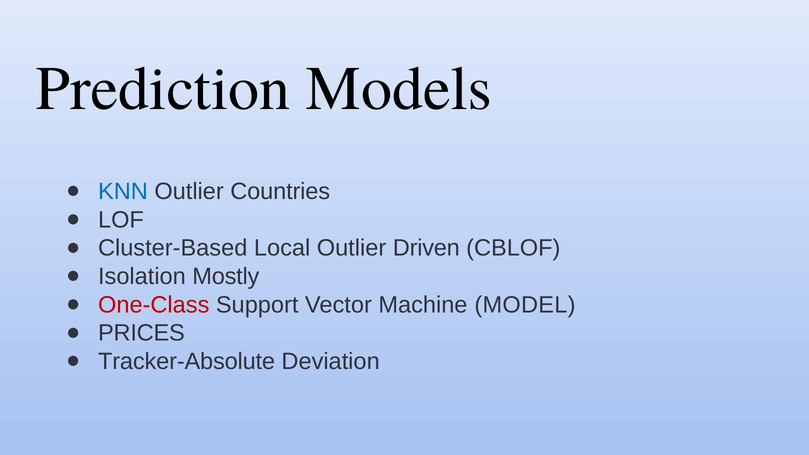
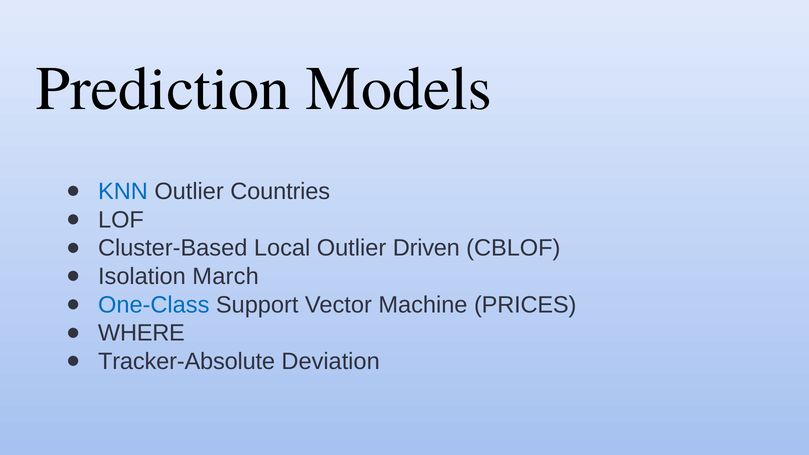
Mostly: Mostly -> March (226, 277)
One-Class colour: red -> blue (154, 305)
MODEL: MODEL -> PRICES (525, 305)
PRICES: PRICES -> WHERE (141, 333)
